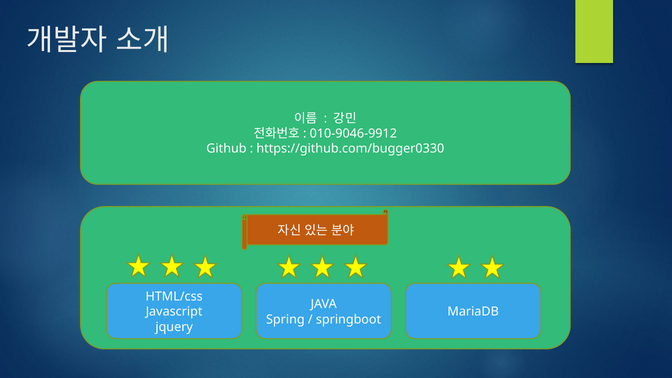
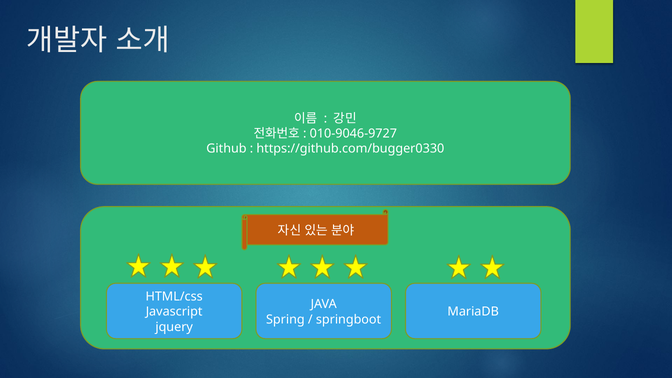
010-9046-9912: 010-9046-9912 -> 010-9046-9727 (353, 134)
